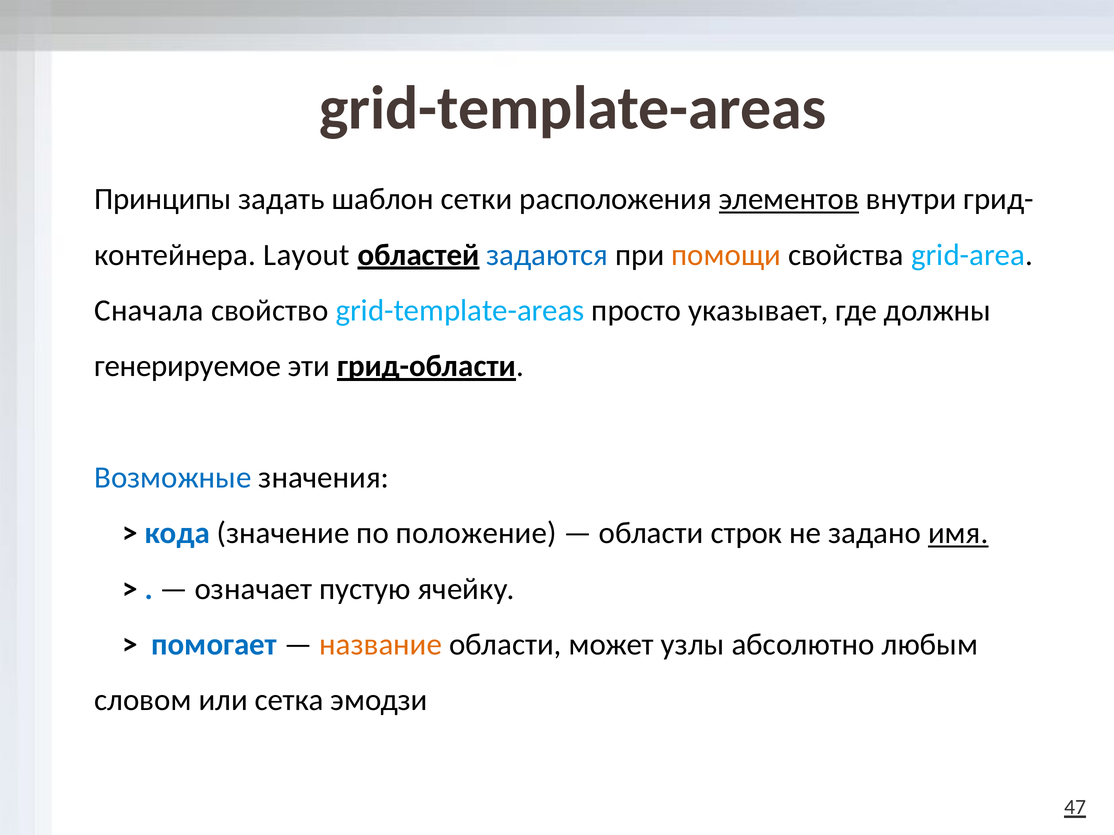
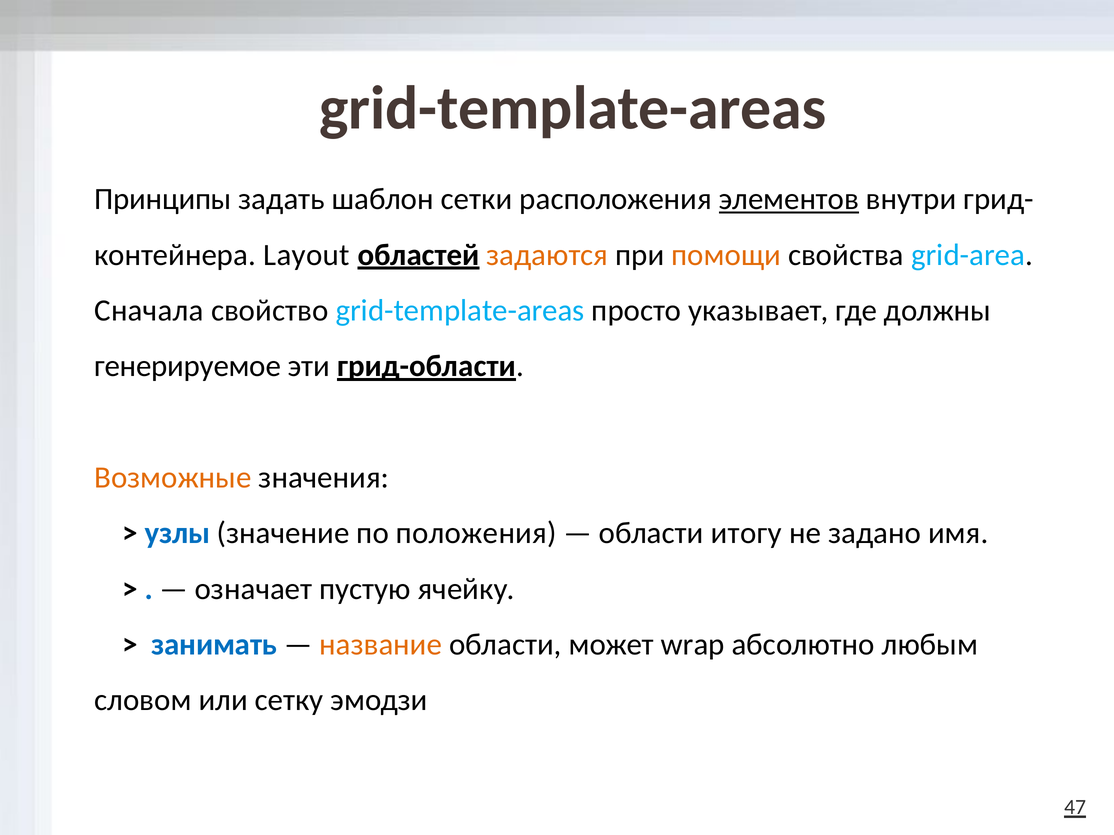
задаются colour: blue -> orange (547, 255)
Возможные colour: blue -> orange (173, 478)
кода: кода -> узлы (177, 533)
положение: положение -> положения (476, 533)
строк: строк -> итогу (746, 533)
имя underline: present -> none (958, 533)
помогает: помогает -> занимать (214, 645)
узлы: узлы -> wrap (693, 645)
сетка: сетка -> сетку (289, 701)
